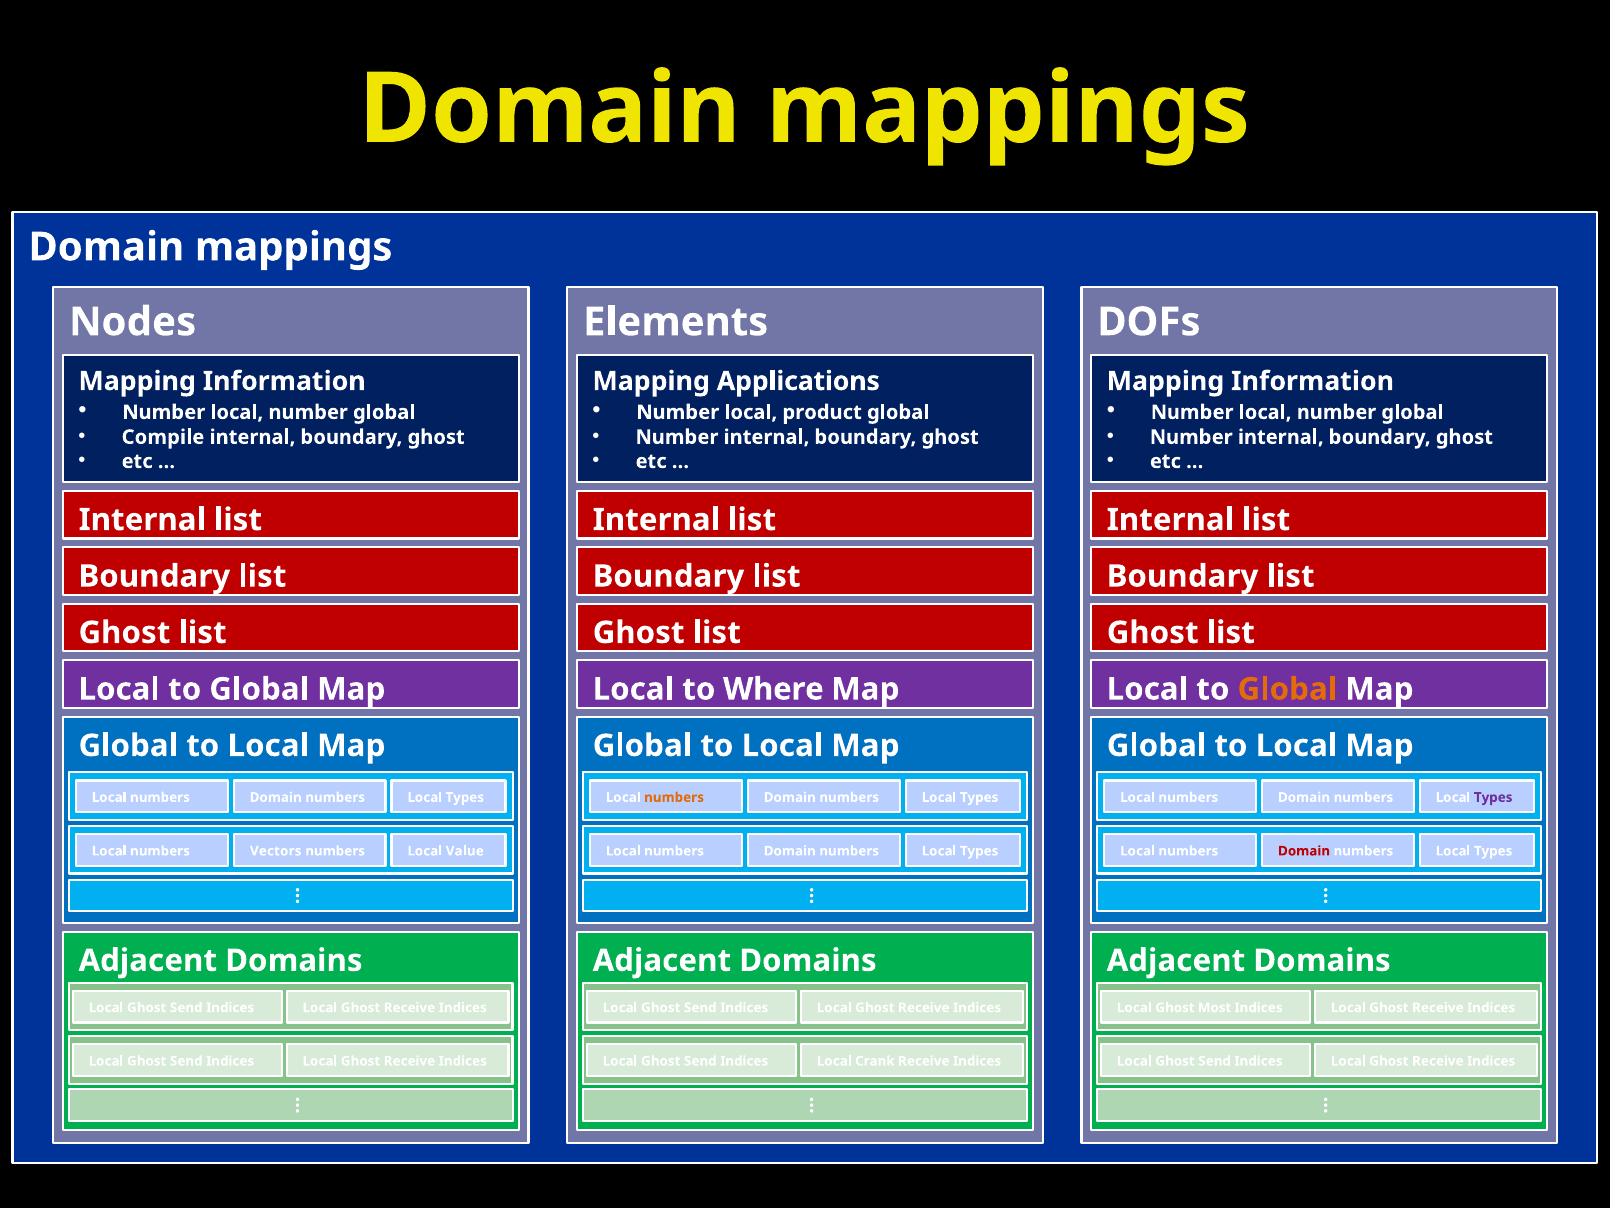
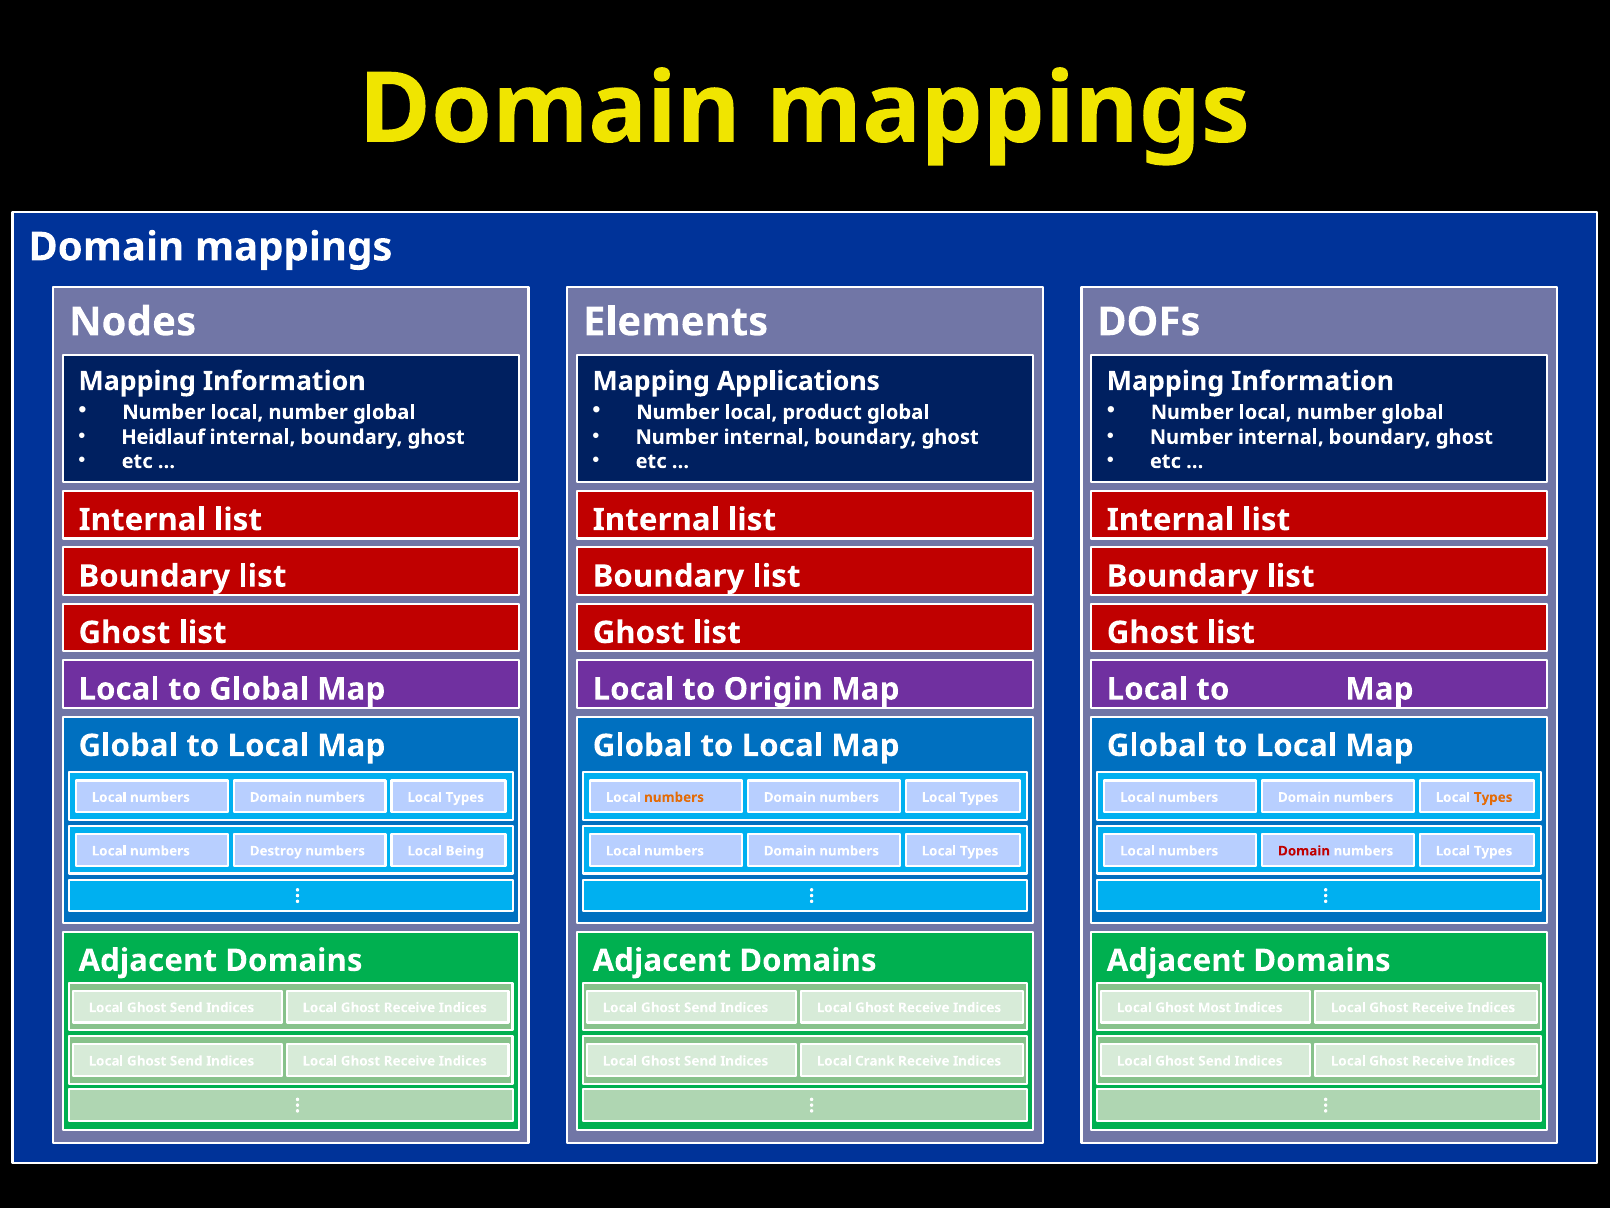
Compile: Compile -> Heidlauf (163, 437)
Where: Where -> Origin (773, 689)
Global colour: orange -> purple (1287, 689)
Types colour: purple -> orange (1493, 797)
Vectors: Vectors -> Destroy (276, 851)
Value: Value -> Being (465, 851)
